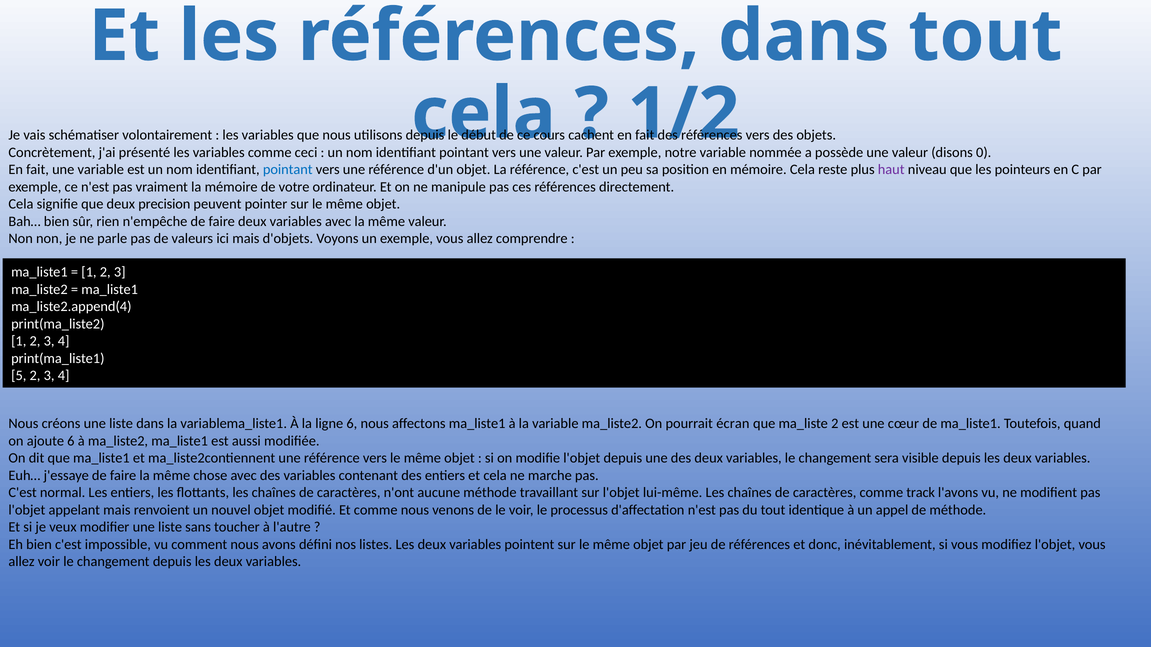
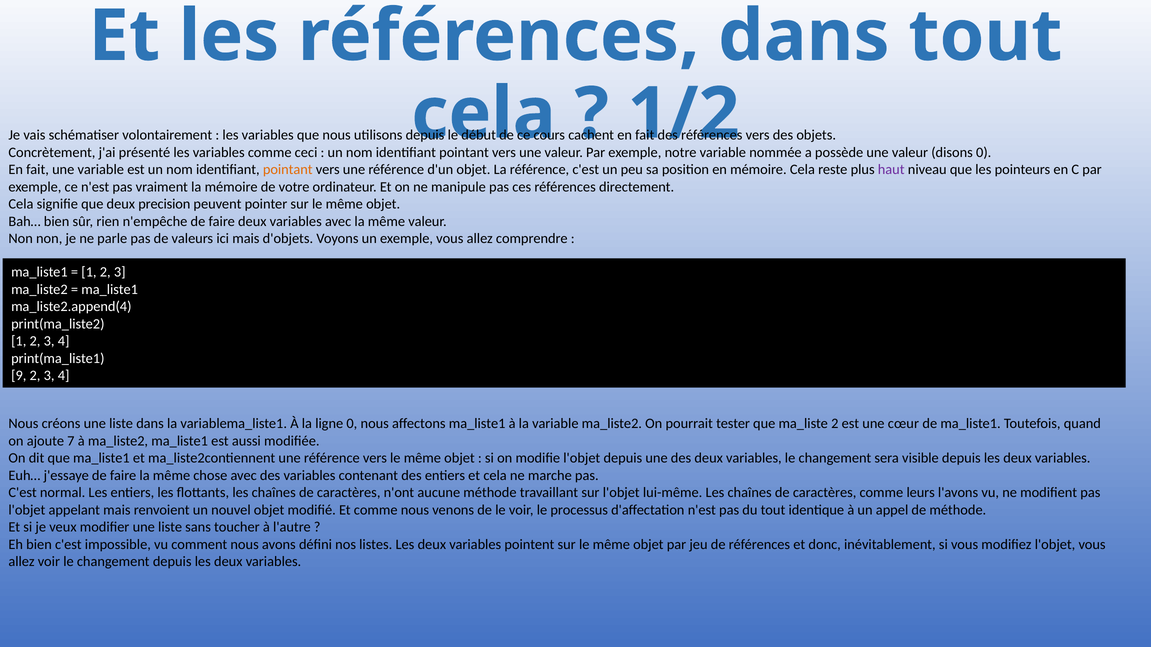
pointant colour: blue -> orange (288, 170)
5: 5 -> 9 (19, 376)
ligne 6: 6 -> 0 (352, 424)
écran: écran -> tester (733, 424)
ajoute 6: 6 -> 7 (71, 441)
track: track -> leurs (921, 493)
